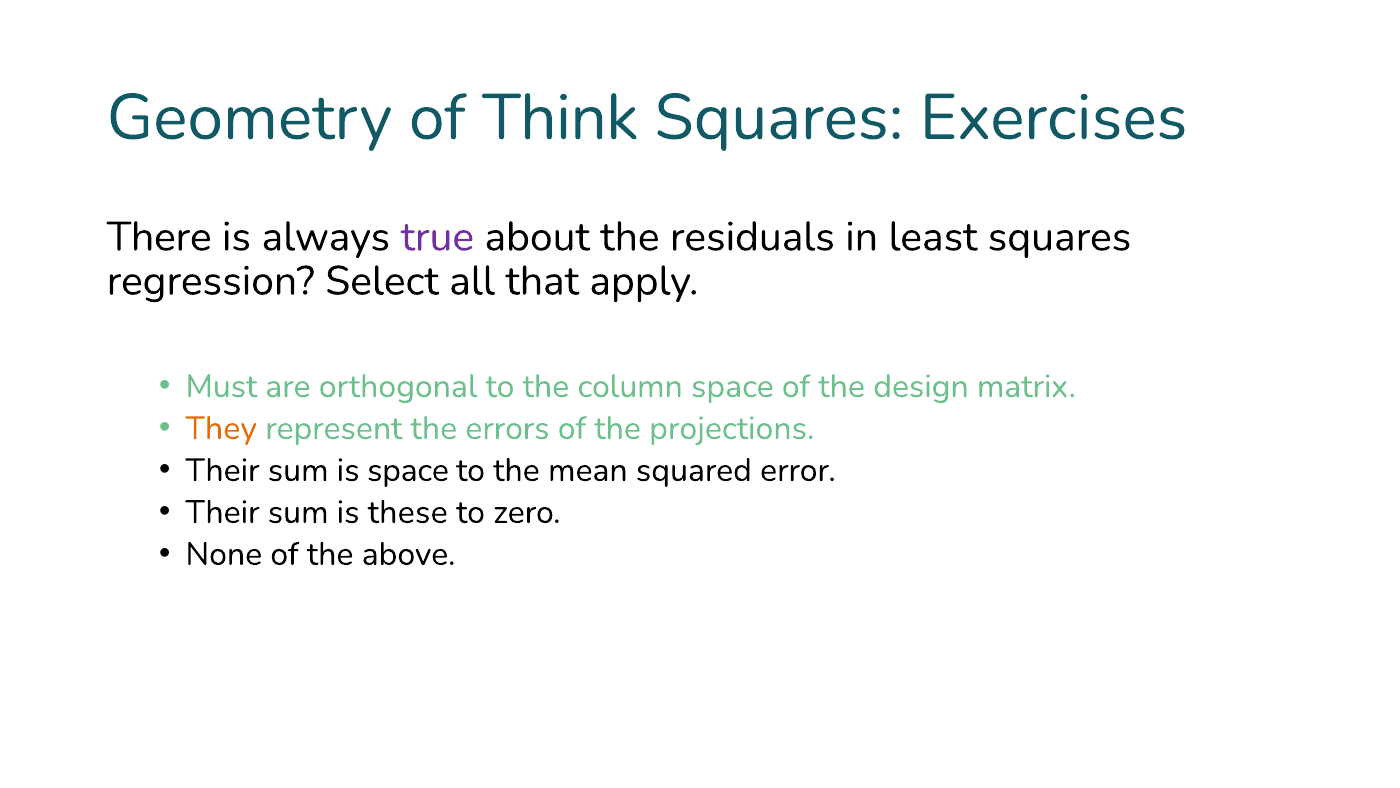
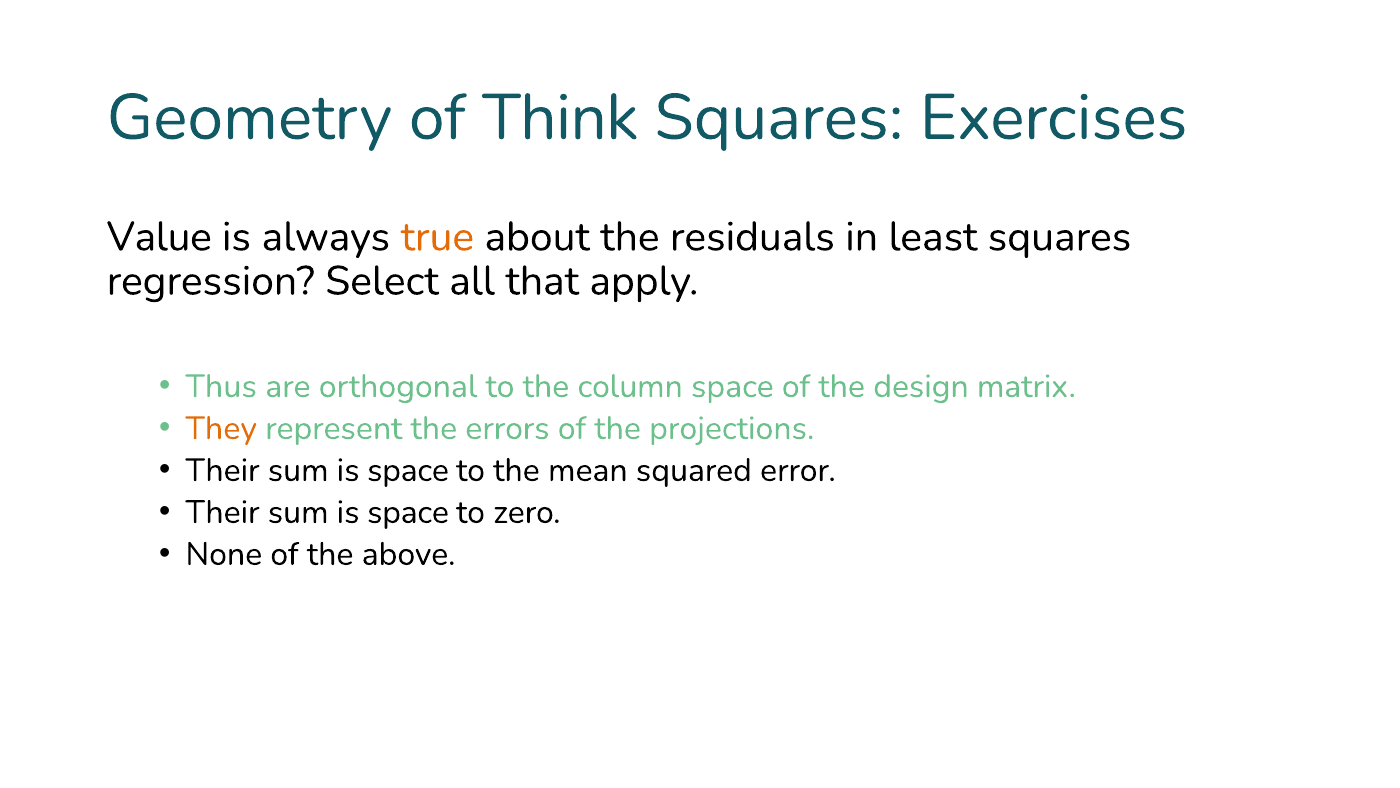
There: There -> Value (159, 237)
true colour: purple -> orange (437, 237)
Must: Must -> Thus (221, 386)
these: these -> space (408, 512)
